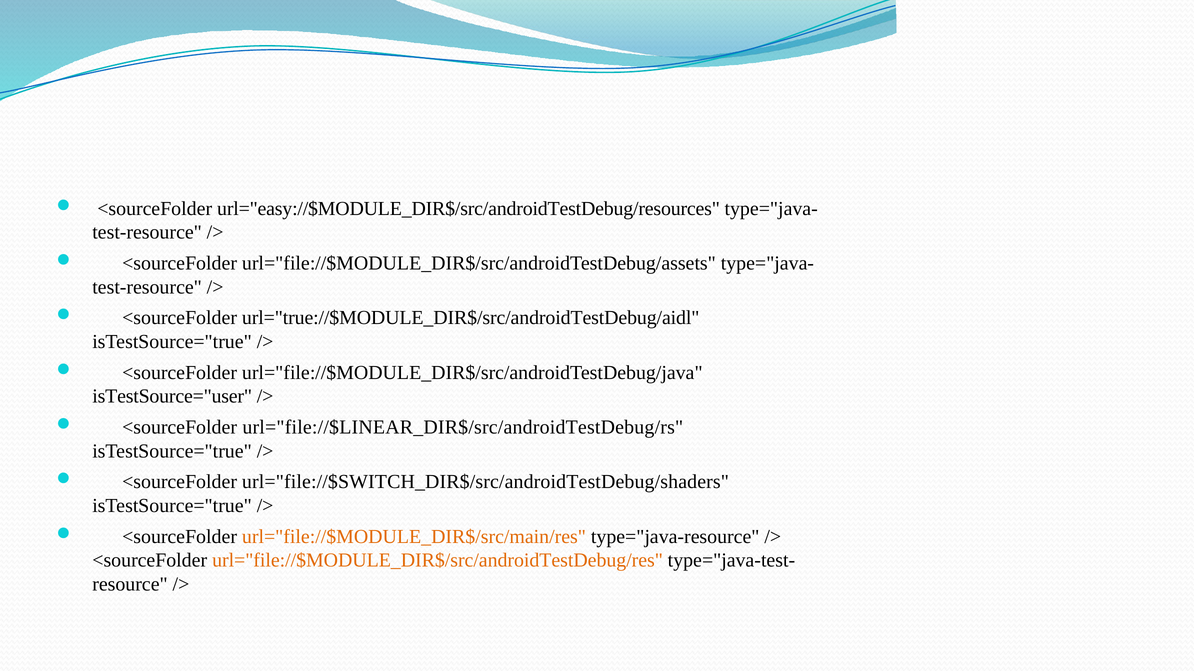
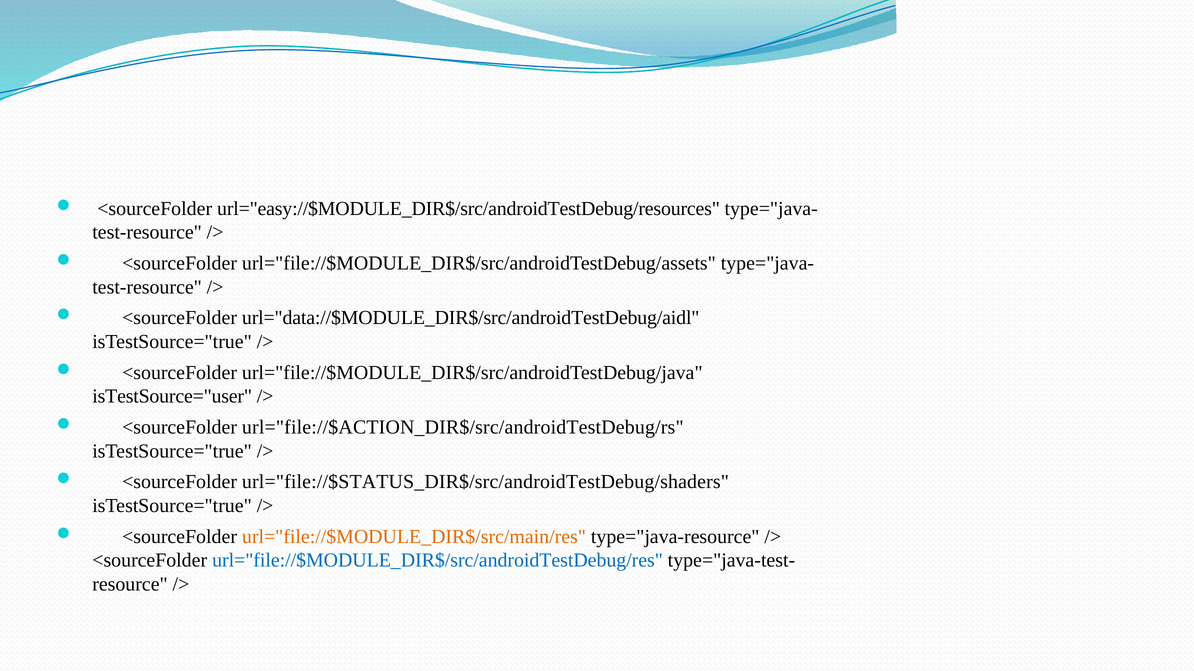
url="true://$MODULE_DIR$/src/androidTestDebug/aidl: url="true://$MODULE_DIR$/src/androidTestDebug/aidl -> url="data://$MODULE_DIR$/src/androidTestDebug/aidl (471, 318)
url="file://$LINEAR_DIR$/src/androidTestDebug/rs: url="file://$LINEAR_DIR$/src/androidTestDebug/rs -> url="file://$ACTION_DIR$/src/androidTestDebug/rs (463, 428)
url="file://$SWITCH_DIR$/src/androidTestDebug/shaders: url="file://$SWITCH_DIR$/src/androidTestDebug/shaders -> url="file://$STATUS_DIR$/src/androidTestDebug/shaders (485, 482)
url="file://$MODULE_DIR$/src/androidTestDebug/res colour: orange -> blue (438, 561)
